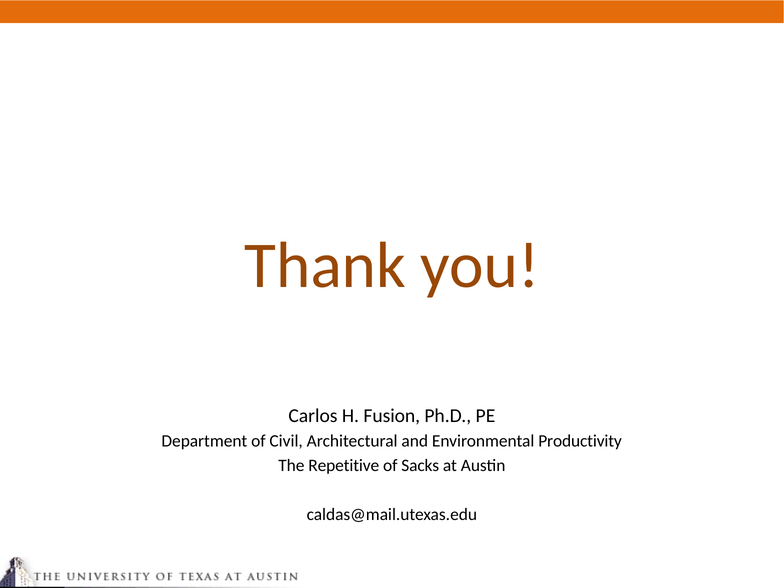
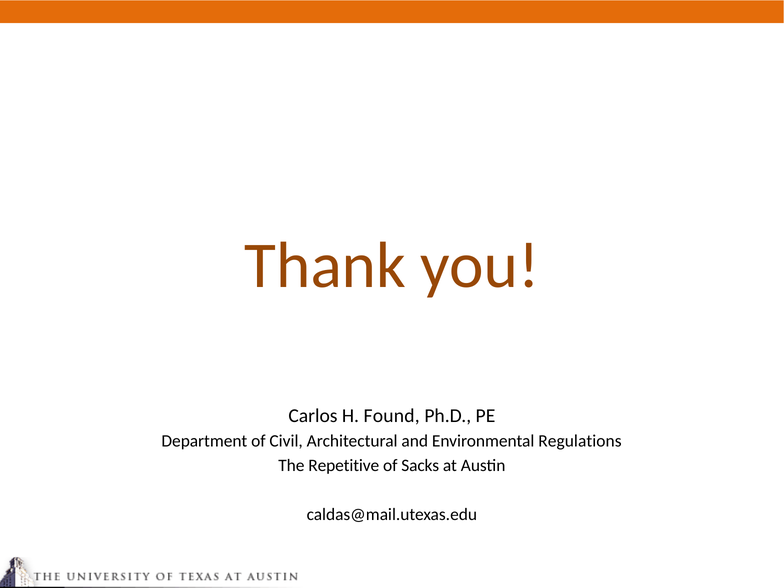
Fusion: Fusion -> Found (392, 416)
Productivity: Productivity -> Regulations (580, 441)
